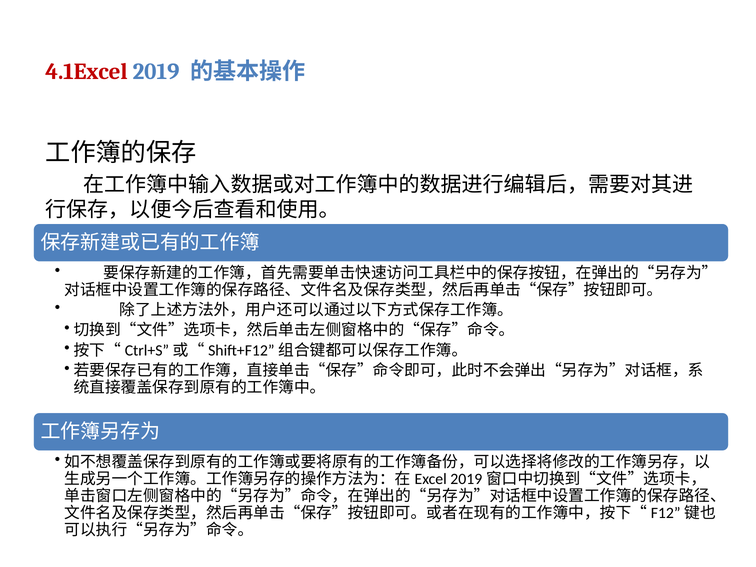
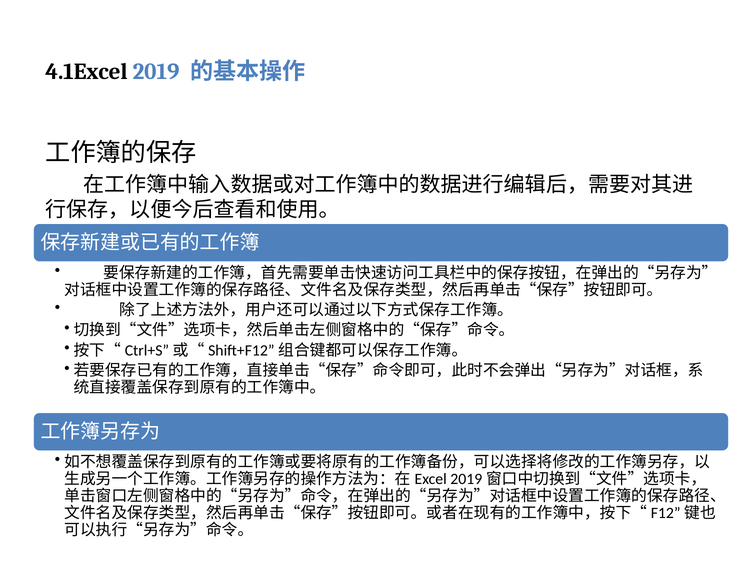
4.1Excel colour: red -> black (86, 72)
